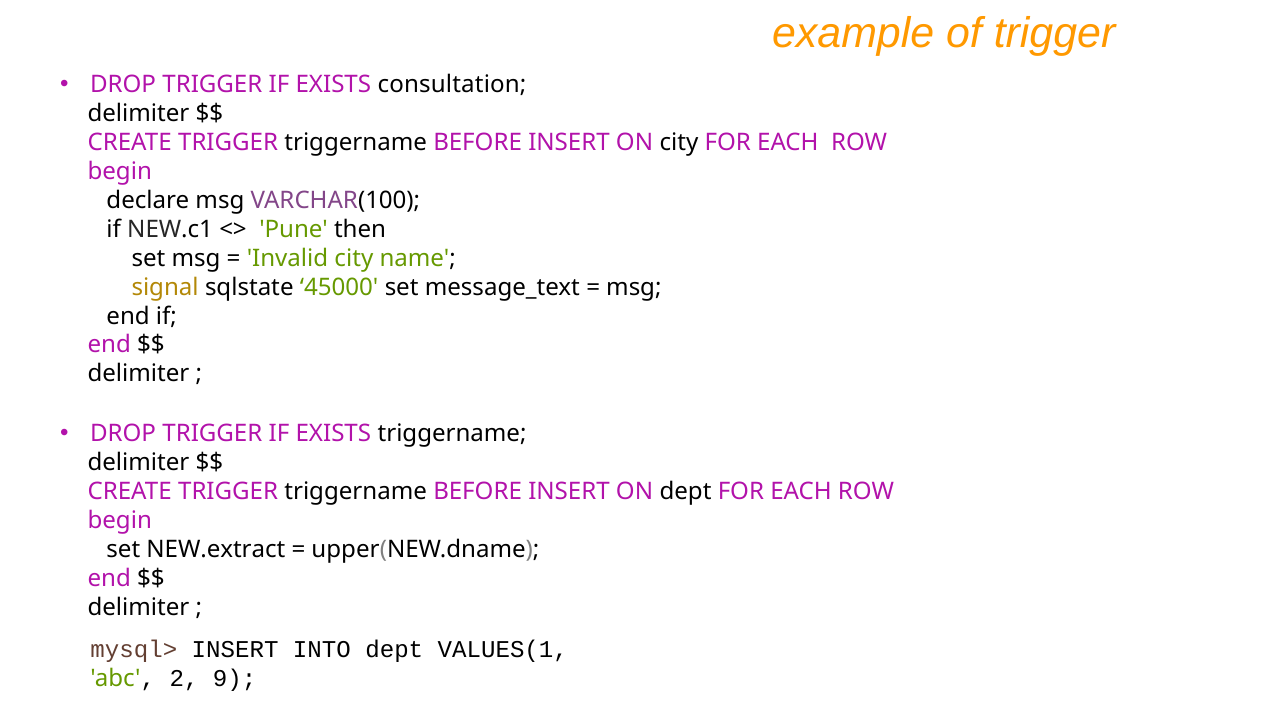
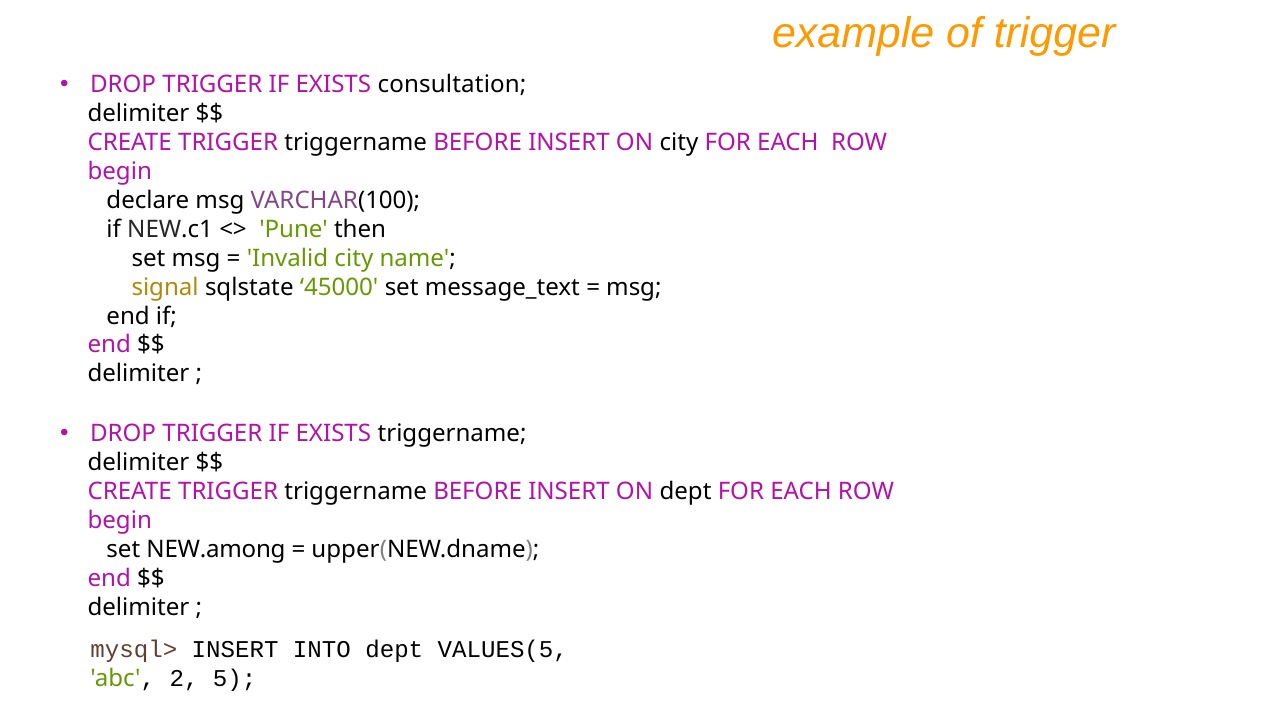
NEW.extract: NEW.extract -> NEW.among (216, 550)
VALUES(1: VALUES(1 -> VALUES(5 (503, 650)
9: 9 -> 5 (235, 679)
